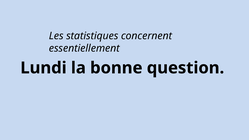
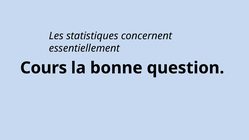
Lundi: Lundi -> Cours (44, 68)
